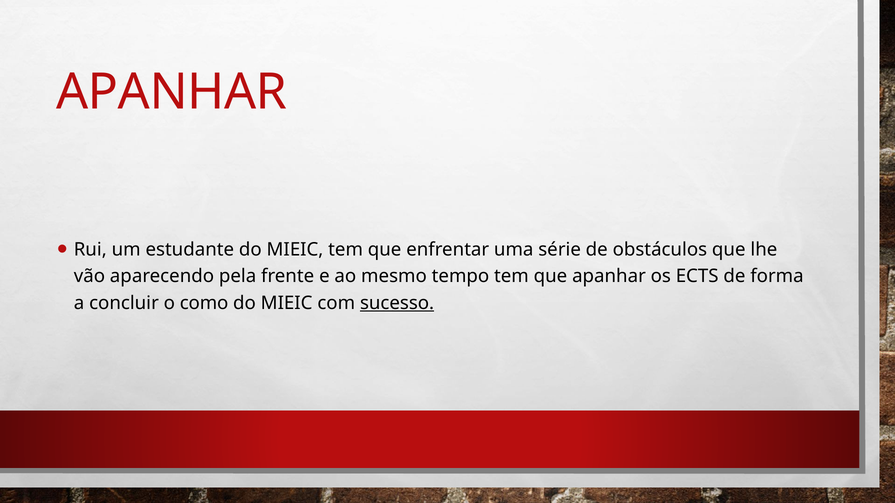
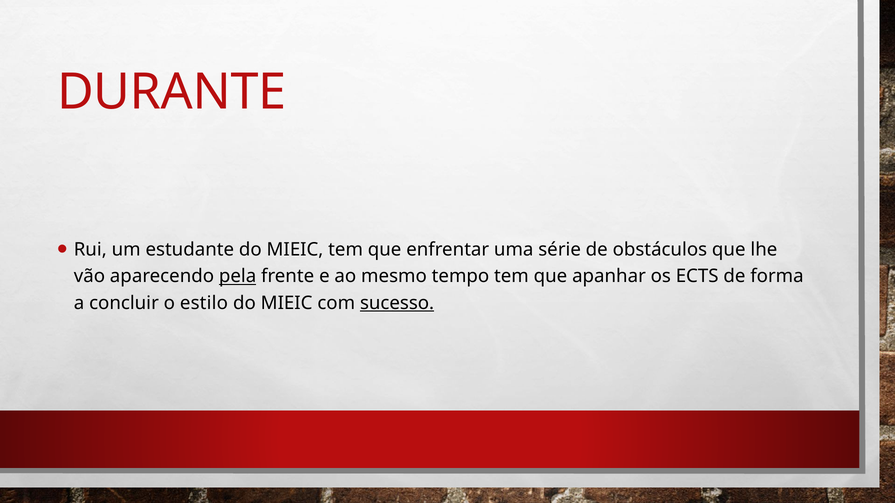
APANHAR: APANHAR -> DURANTE (172, 92)
pela underline: none -> present (238, 277)
como: como -> estilo (204, 303)
